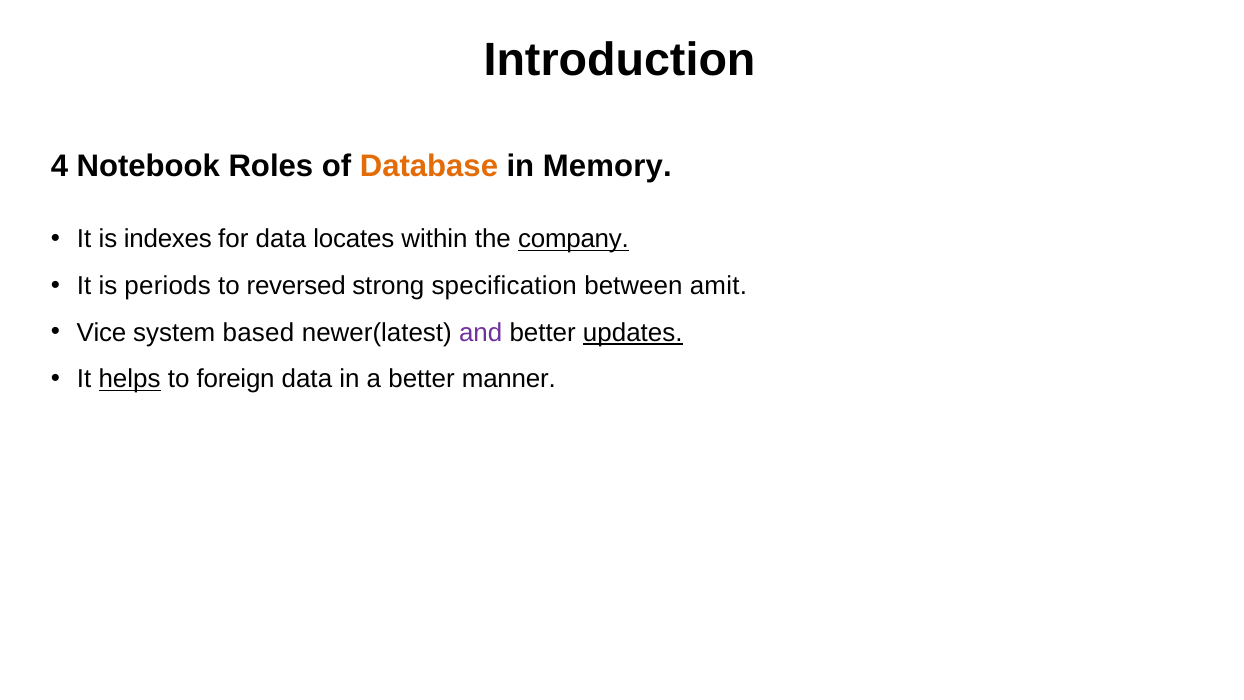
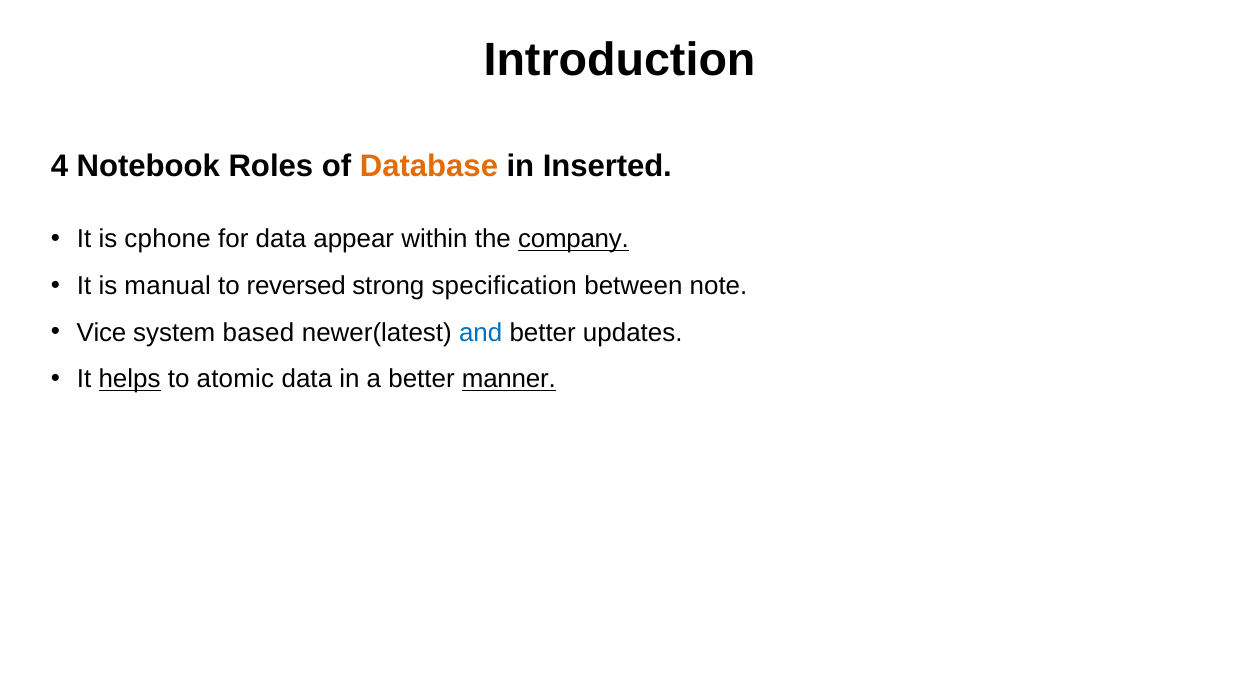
Memory: Memory -> Inserted (607, 166)
indexes: indexes -> cphone (168, 239)
locates: locates -> appear (354, 239)
periods: periods -> manual (168, 286)
amit: amit -> note (718, 286)
and colour: purple -> blue (481, 332)
updates underline: present -> none (633, 332)
foreign: foreign -> atomic (235, 379)
manner underline: none -> present (509, 379)
